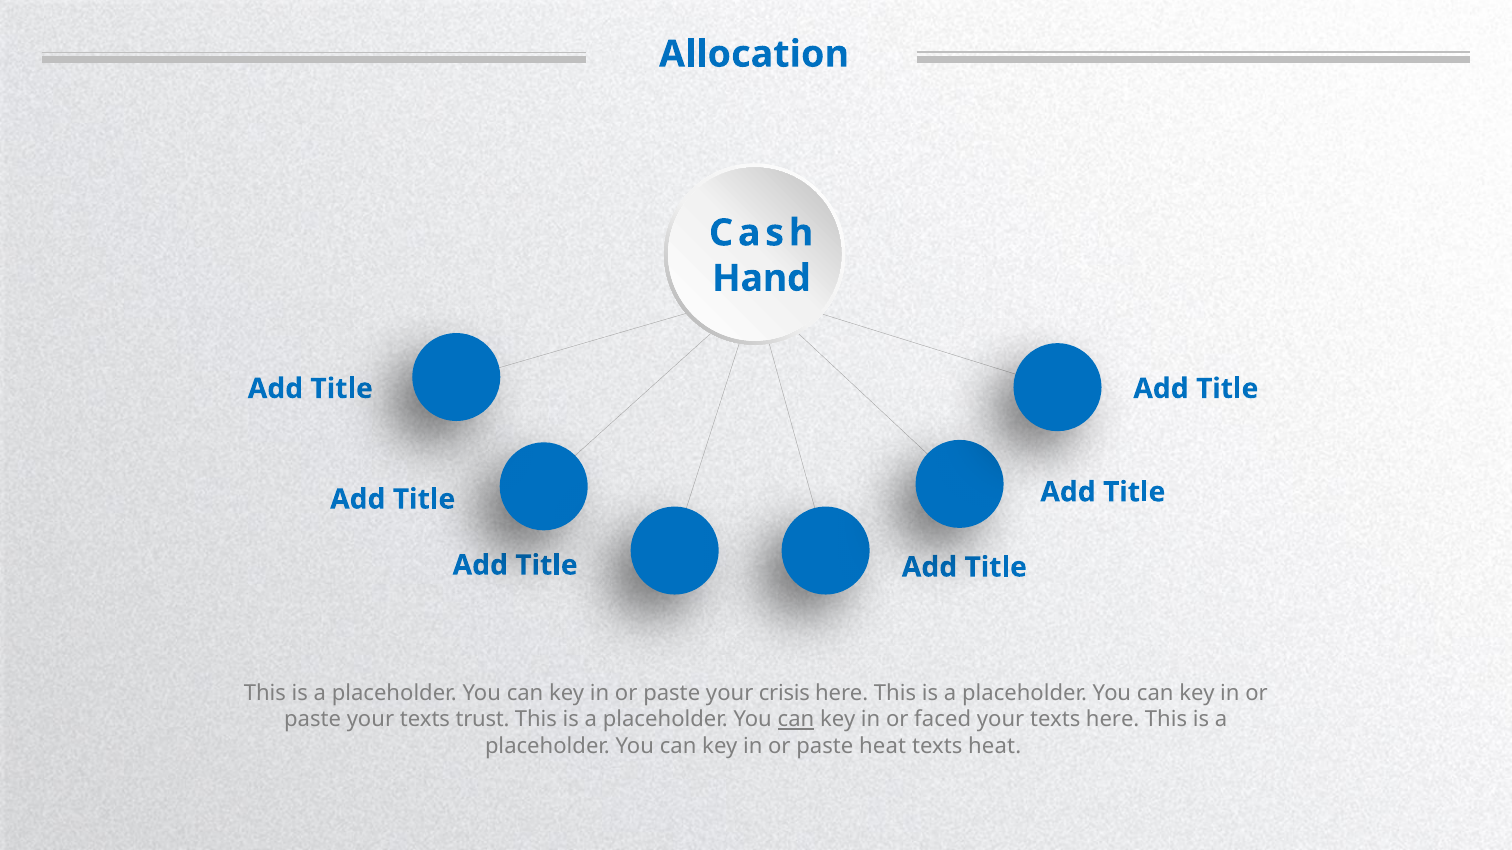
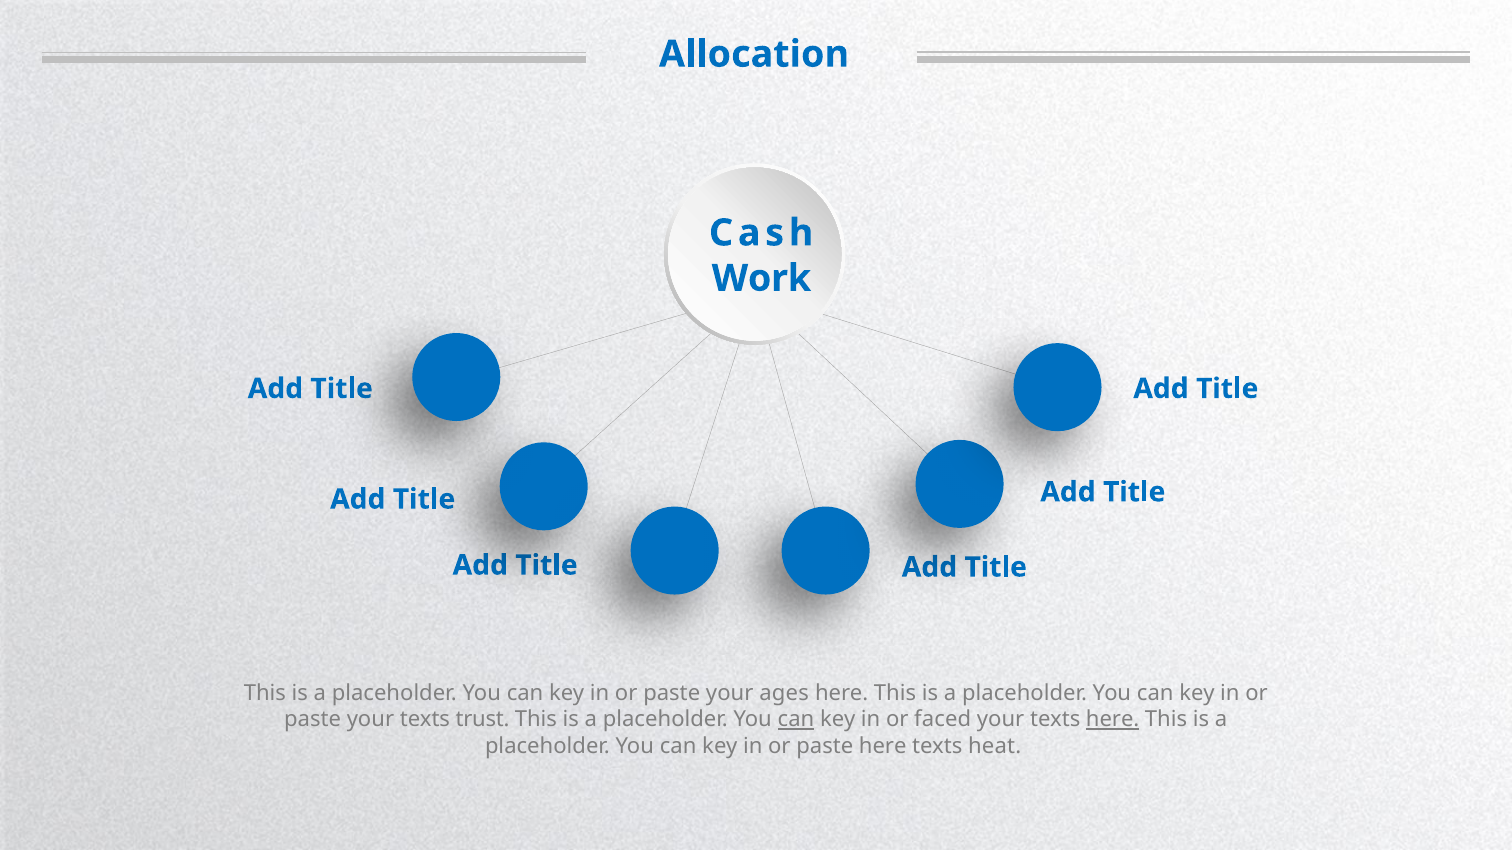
Hand: Hand -> Work (761, 278)
crisis: crisis -> ages (784, 693)
here underline: none -> present (1113, 720)
paste heat: heat -> here (883, 746)
